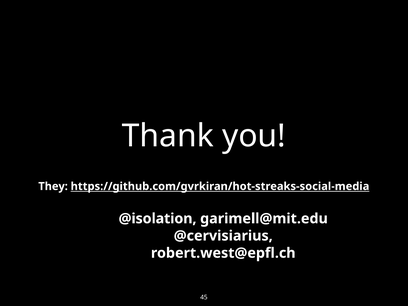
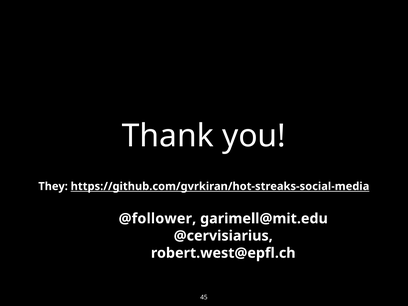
@isolation: @isolation -> @follower (157, 219)
